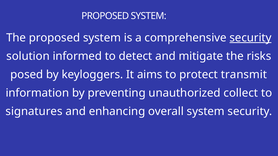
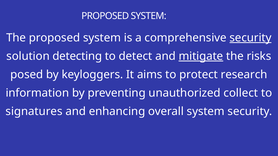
informed: informed -> detecting (77, 56)
mitigate underline: none -> present (201, 56)
transmit: transmit -> research (244, 75)
